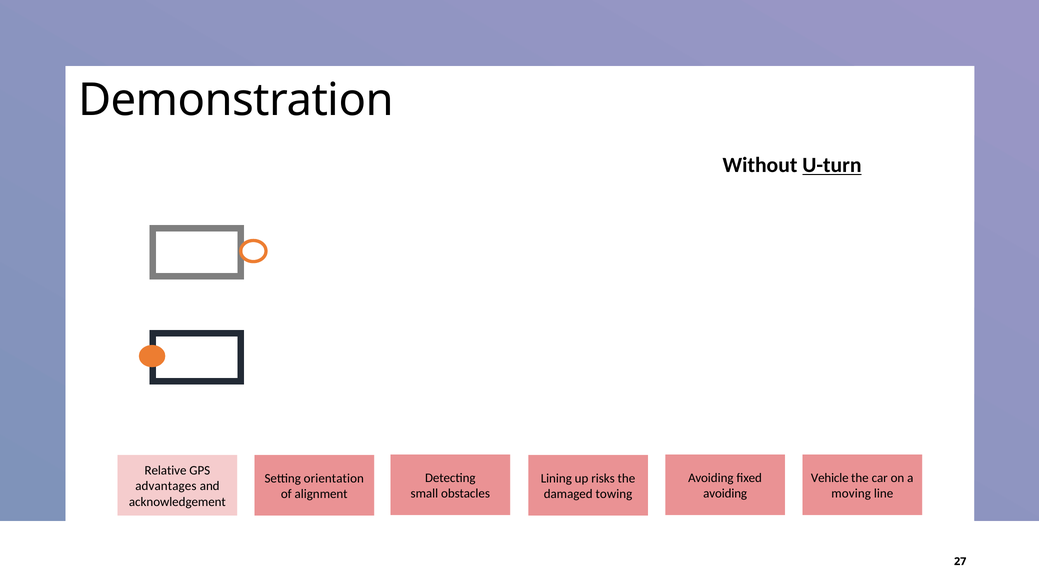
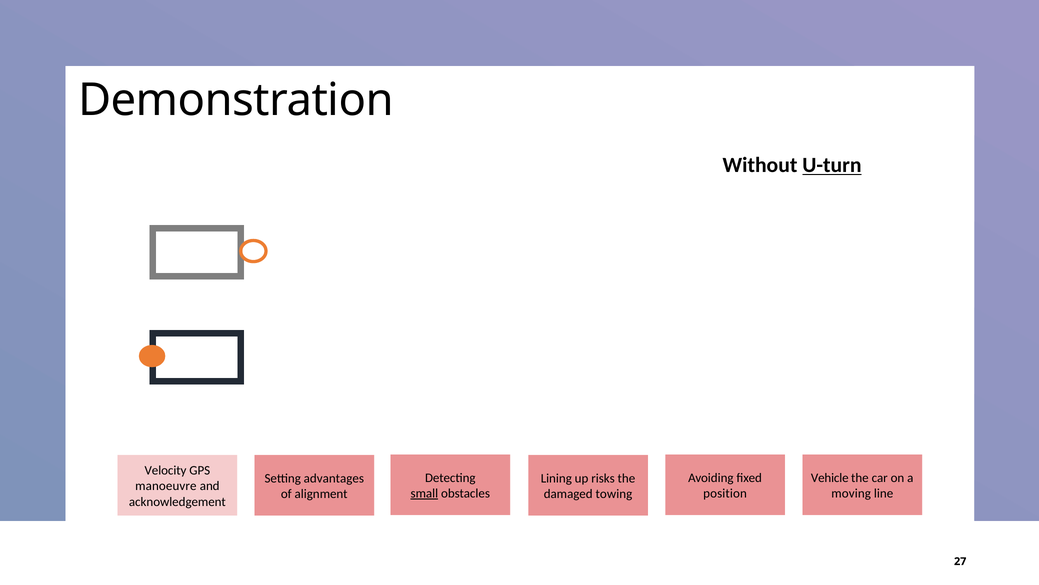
Relative: Relative -> Velocity (166, 470)
orientation: orientation -> advantages (334, 478)
advantages: advantages -> manoeuvre (166, 486)
small underline: none -> present (424, 493)
avoiding: avoiding -> position (725, 493)
